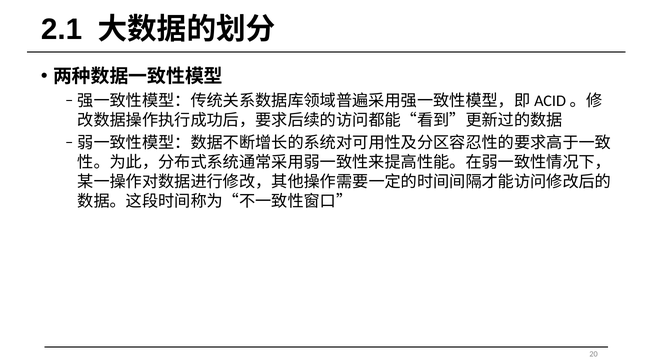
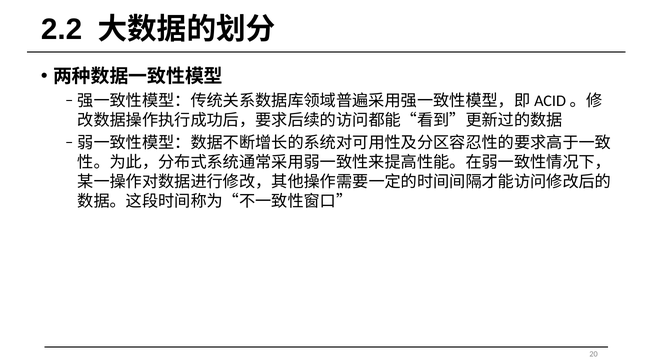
2.1: 2.1 -> 2.2 (62, 29)
